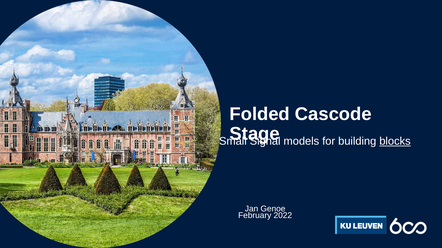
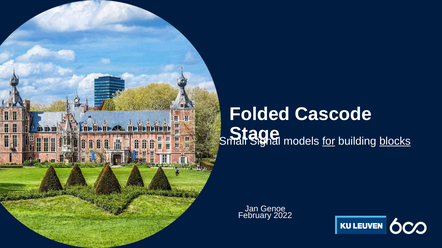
for underline: none -> present (329, 142)
